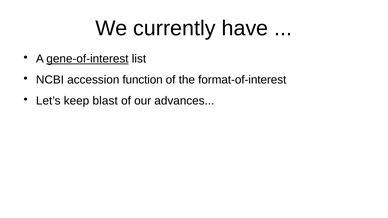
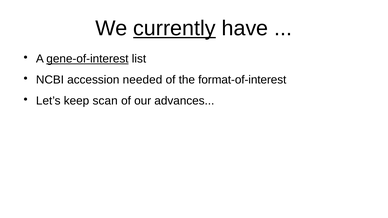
currently underline: none -> present (174, 28)
function: function -> needed (142, 80)
blast: blast -> scan (105, 101)
